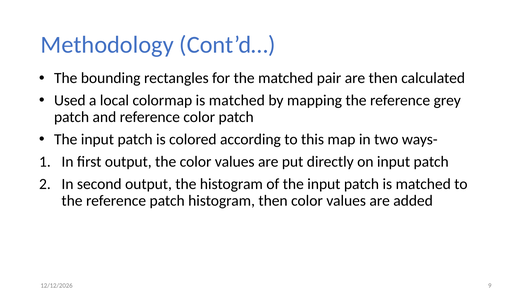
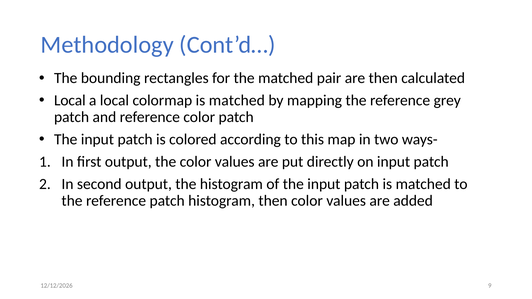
Used: Used -> Local (70, 100)
